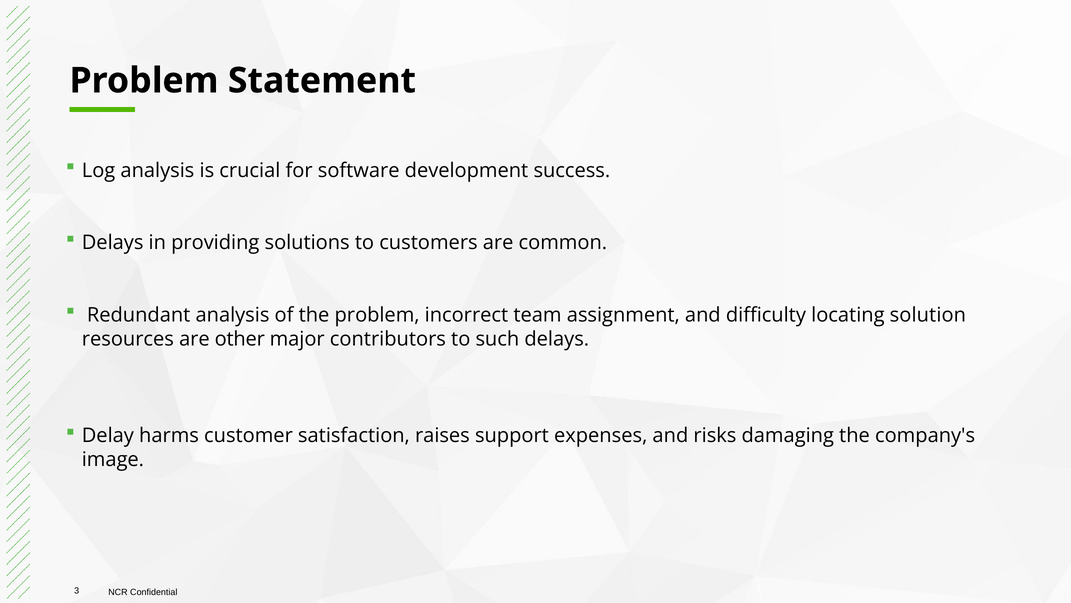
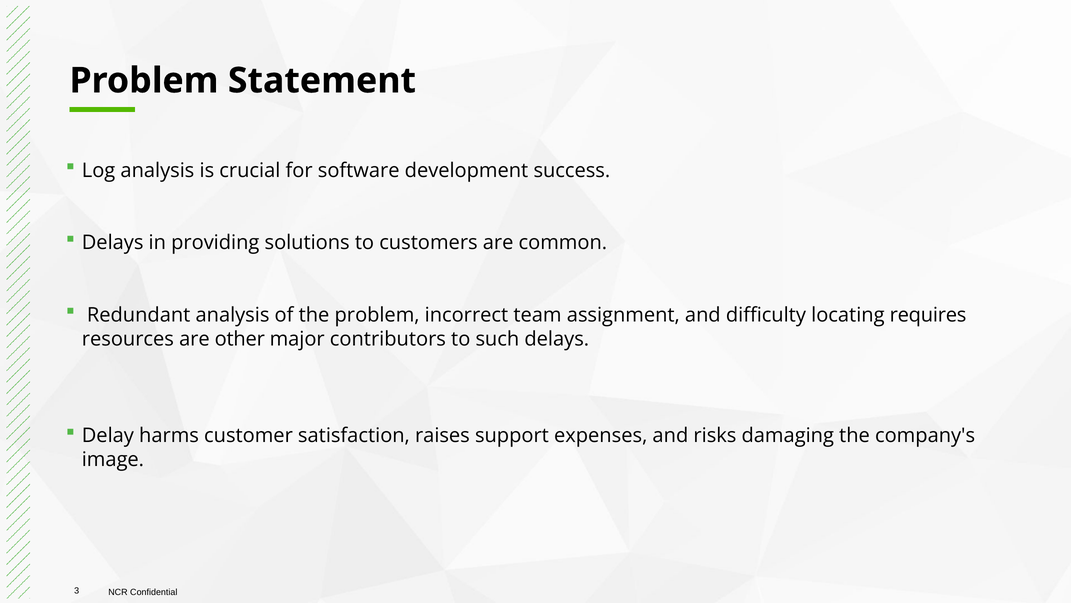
solution: solution -> requires (928, 315)
